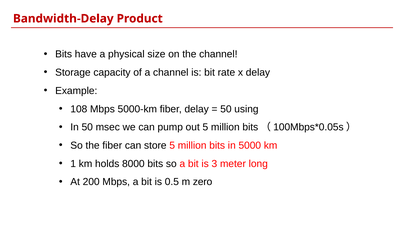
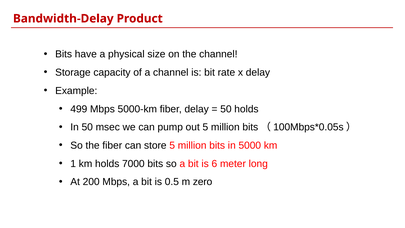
108: 108 -> 499 (79, 109)
50 using: using -> holds (246, 109)
8000: 8000 -> 7000 (133, 164)
3: 3 -> 6 (214, 164)
